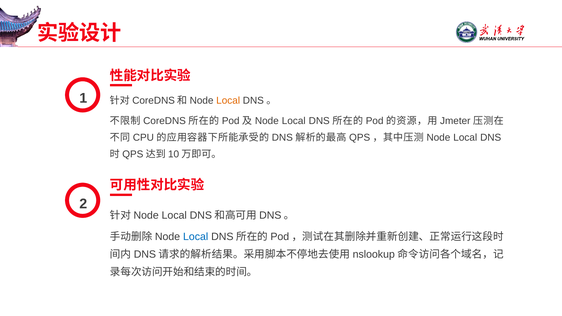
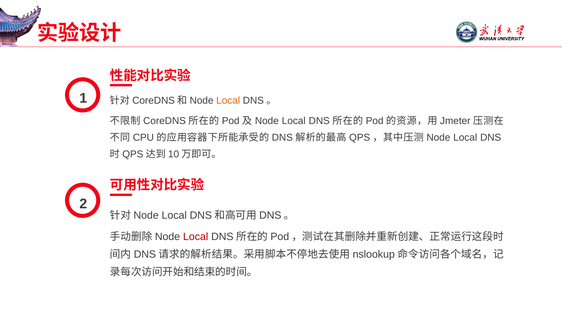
Local colour: blue -> red (196, 237)
